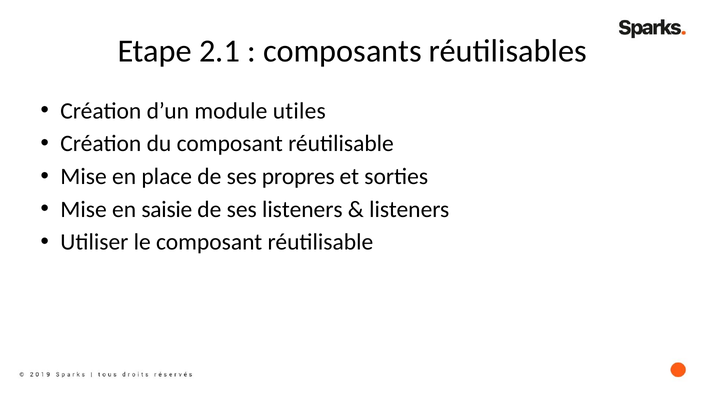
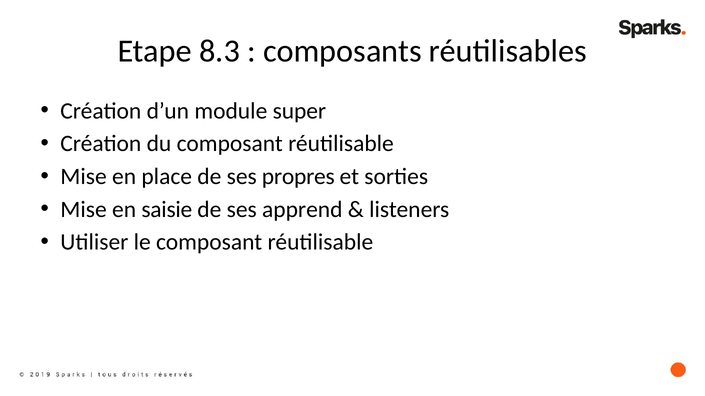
2.1: 2.1 -> 8.3 (220, 51)
utiles: utiles -> super (299, 111)
ses listeners: listeners -> apprend (302, 210)
